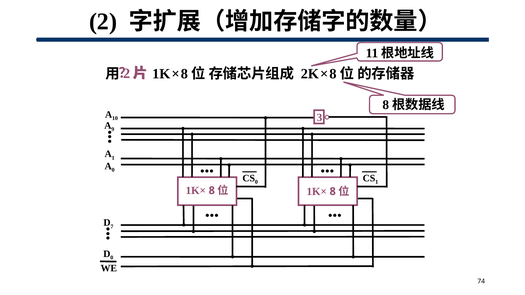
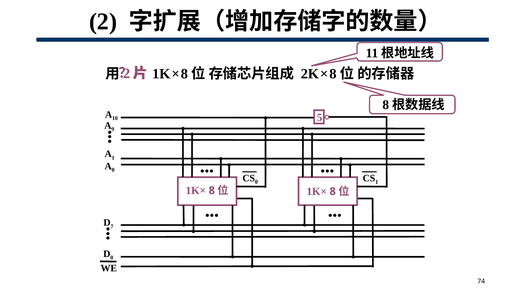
3: 3 -> 5 (320, 118)
